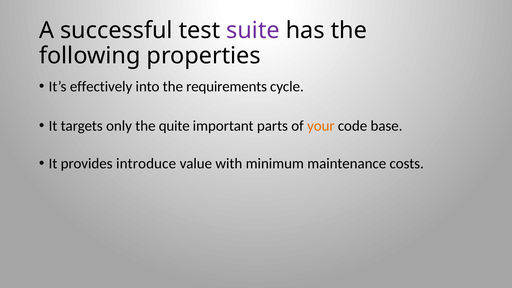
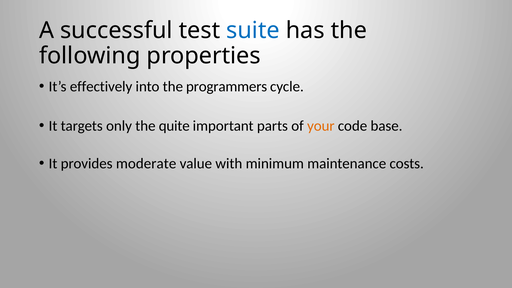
suite colour: purple -> blue (253, 30)
requirements: requirements -> programmers (227, 87)
introduce: introduce -> moderate (146, 164)
